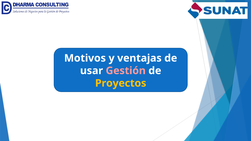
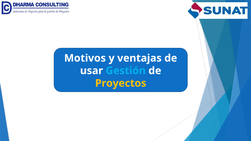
Gestión colour: pink -> light blue (126, 71)
